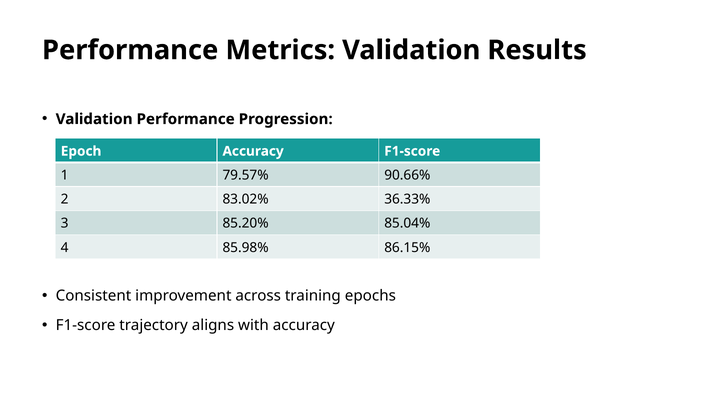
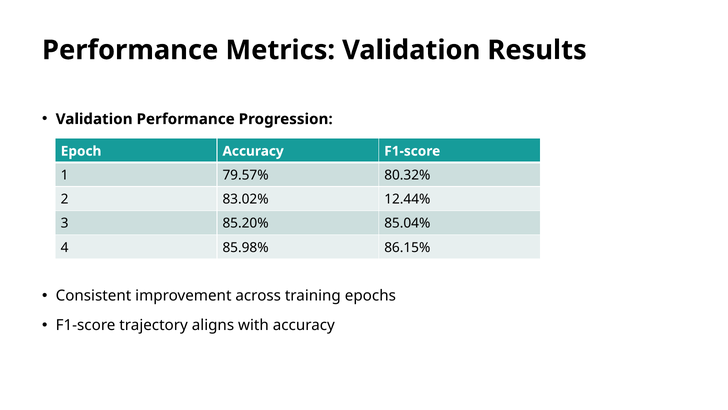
90.66%: 90.66% -> 80.32% (407, 175)
36.33%: 36.33% -> 12.44% (407, 199)
